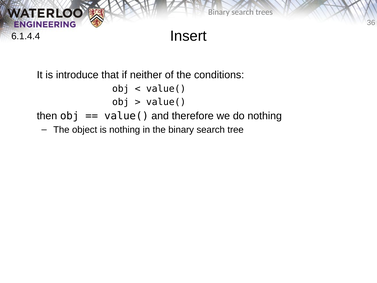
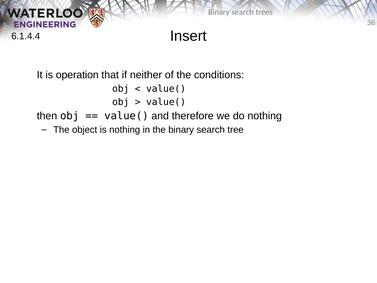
introduce: introduce -> operation (77, 75)
